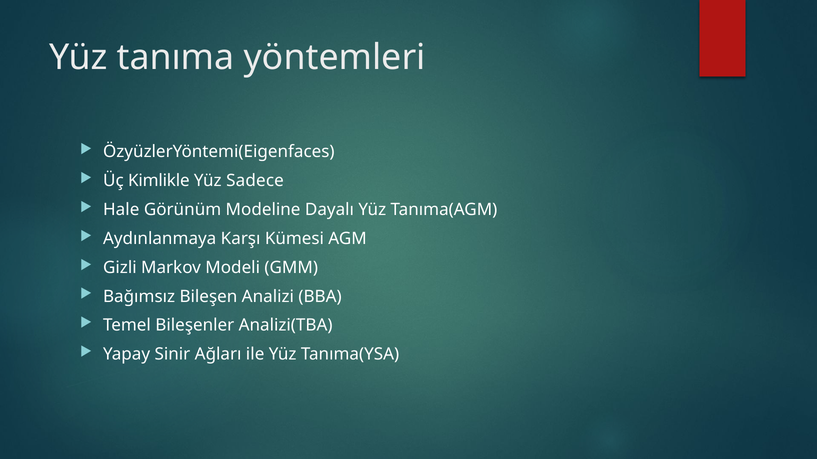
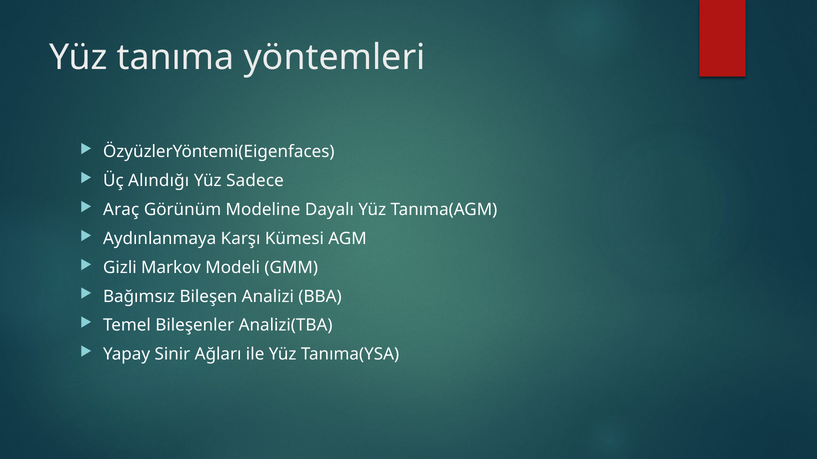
Kimlikle: Kimlikle -> Alındığı (159, 181)
Hale: Hale -> Araç (121, 210)
